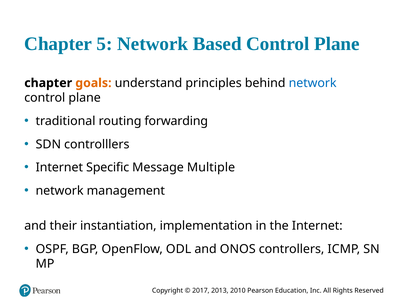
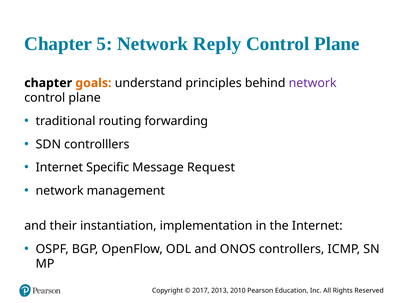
Based: Based -> Reply (217, 44)
network colour: blue -> purple (313, 83)
Multiple: Multiple -> Request (211, 168)
